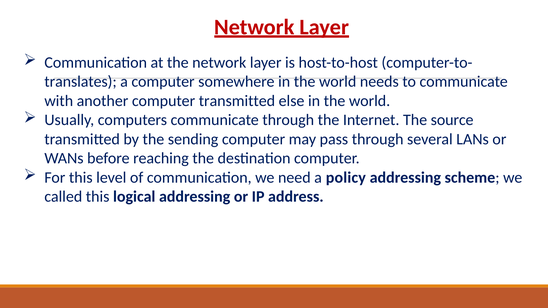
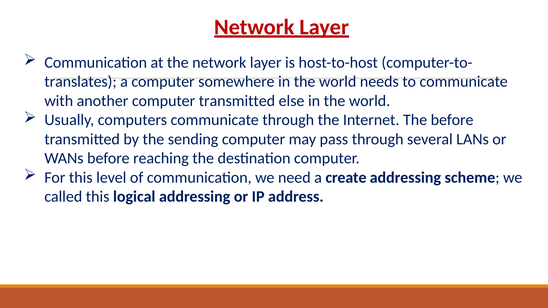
The source: source -> before (452, 120)
policy: policy -> create (346, 178)
